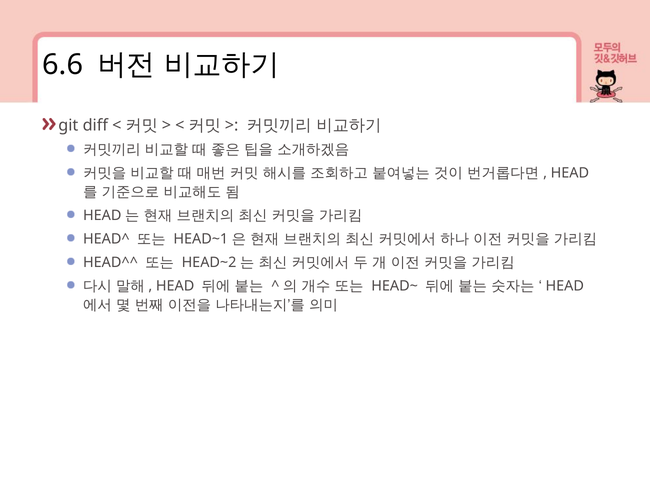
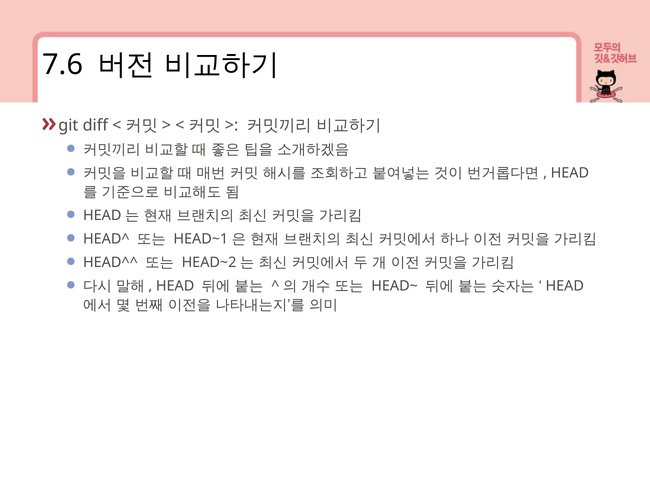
6.6: 6.6 -> 7.6 (63, 65)
